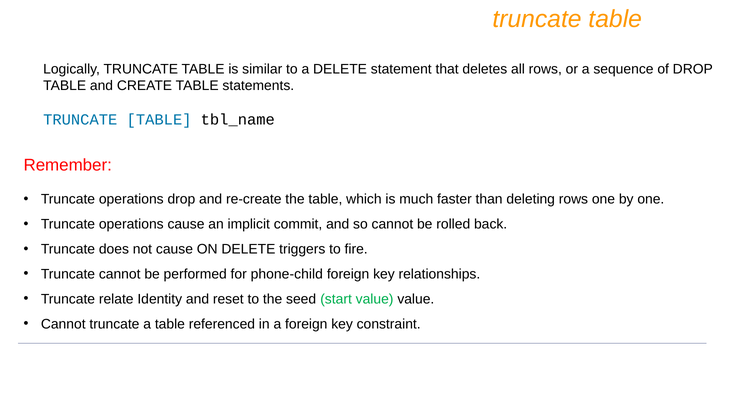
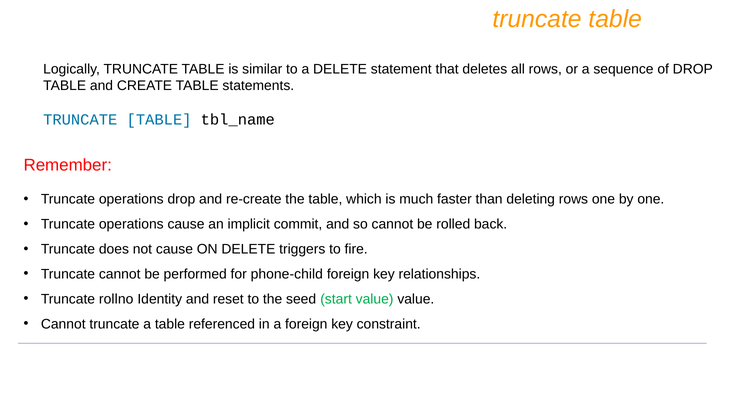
relate: relate -> rollno (116, 299)
